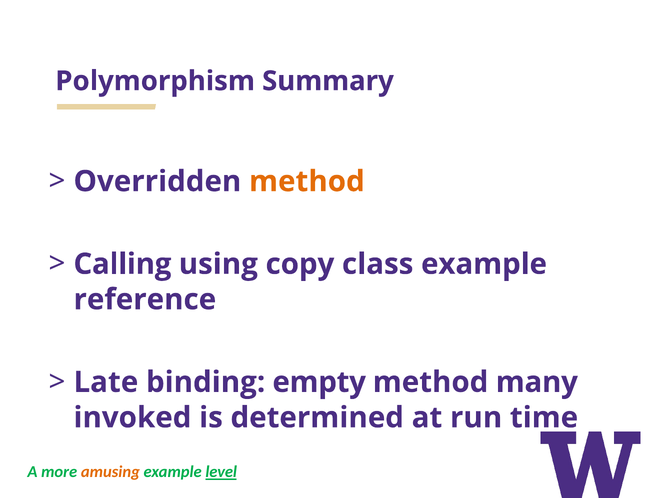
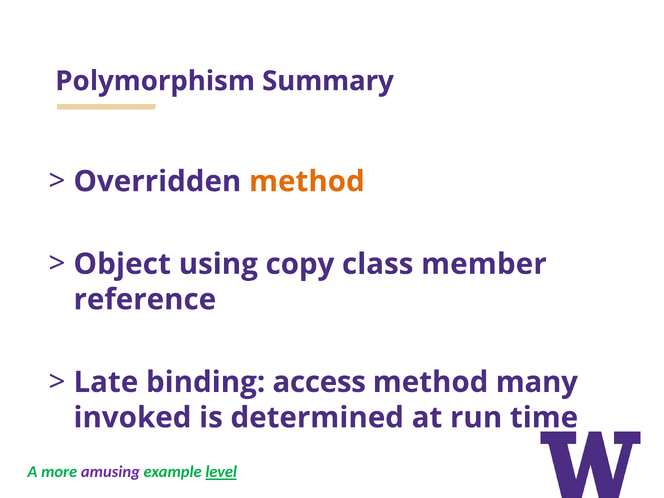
Calling: Calling -> Object (122, 264)
class example: example -> member (484, 264)
empty: empty -> access (319, 382)
amusing colour: orange -> purple (110, 472)
